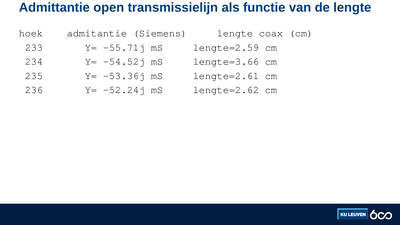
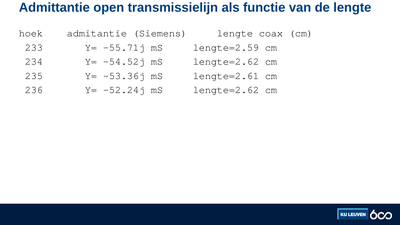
-54.52j mS lengte=3.66: lengte=3.66 -> lengte=2.62 (226, 62)
